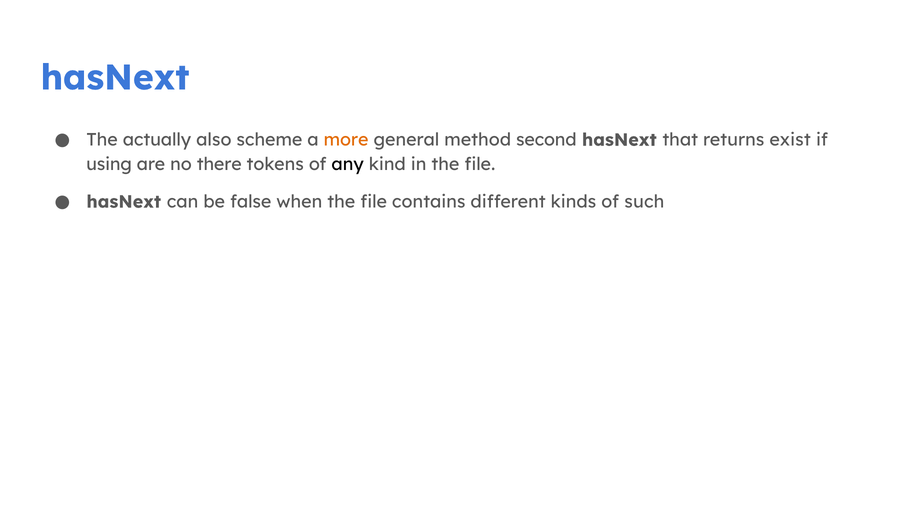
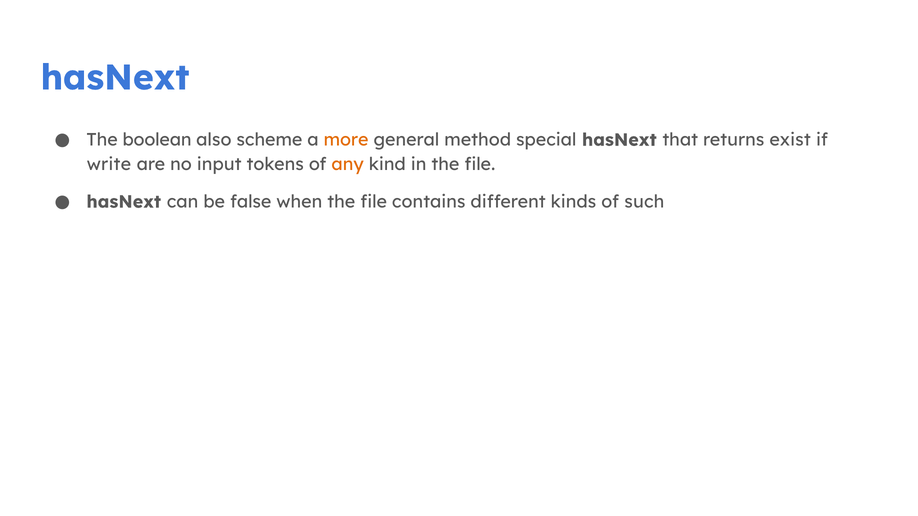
actually: actually -> boolean (157, 140)
second: second -> special (546, 140)
using: using -> write (109, 165)
there: there -> input (219, 165)
any colour: black -> orange (348, 165)
